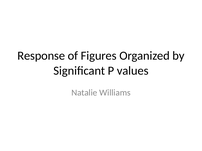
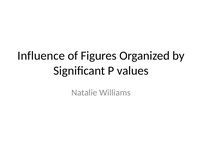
Response: Response -> Influence (41, 56)
